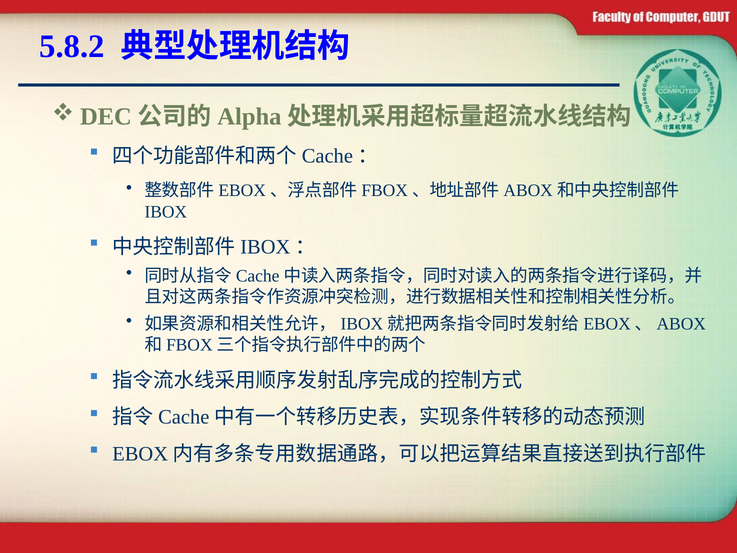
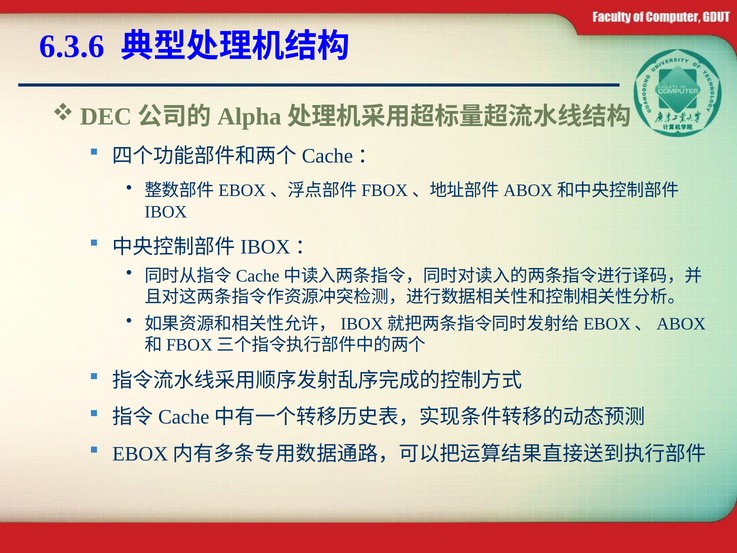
5.8.2: 5.8.2 -> 6.3.6 (72, 47)
